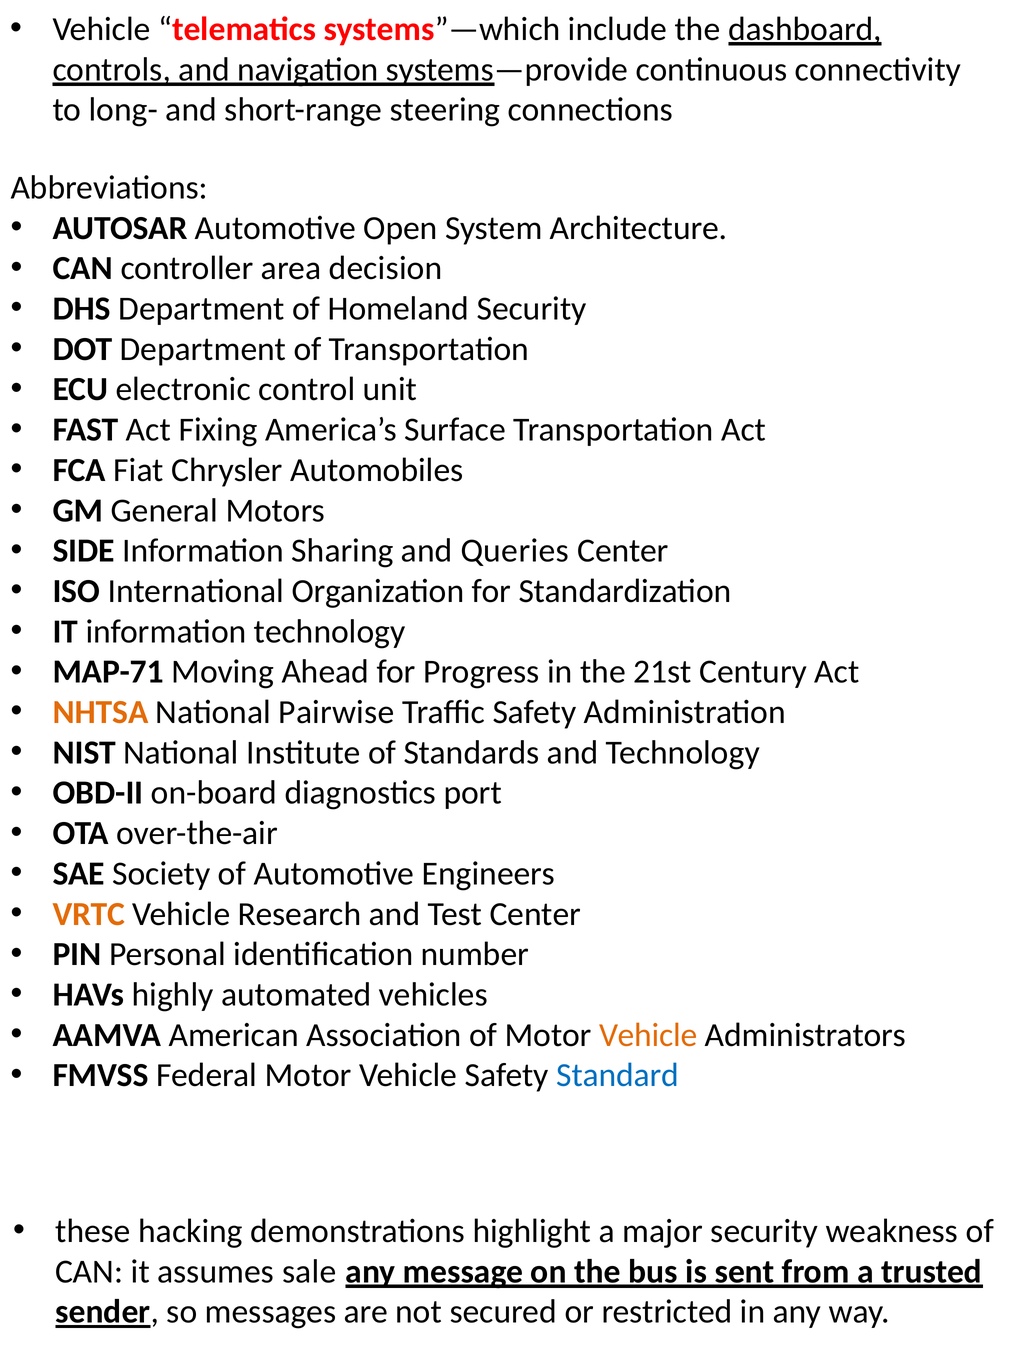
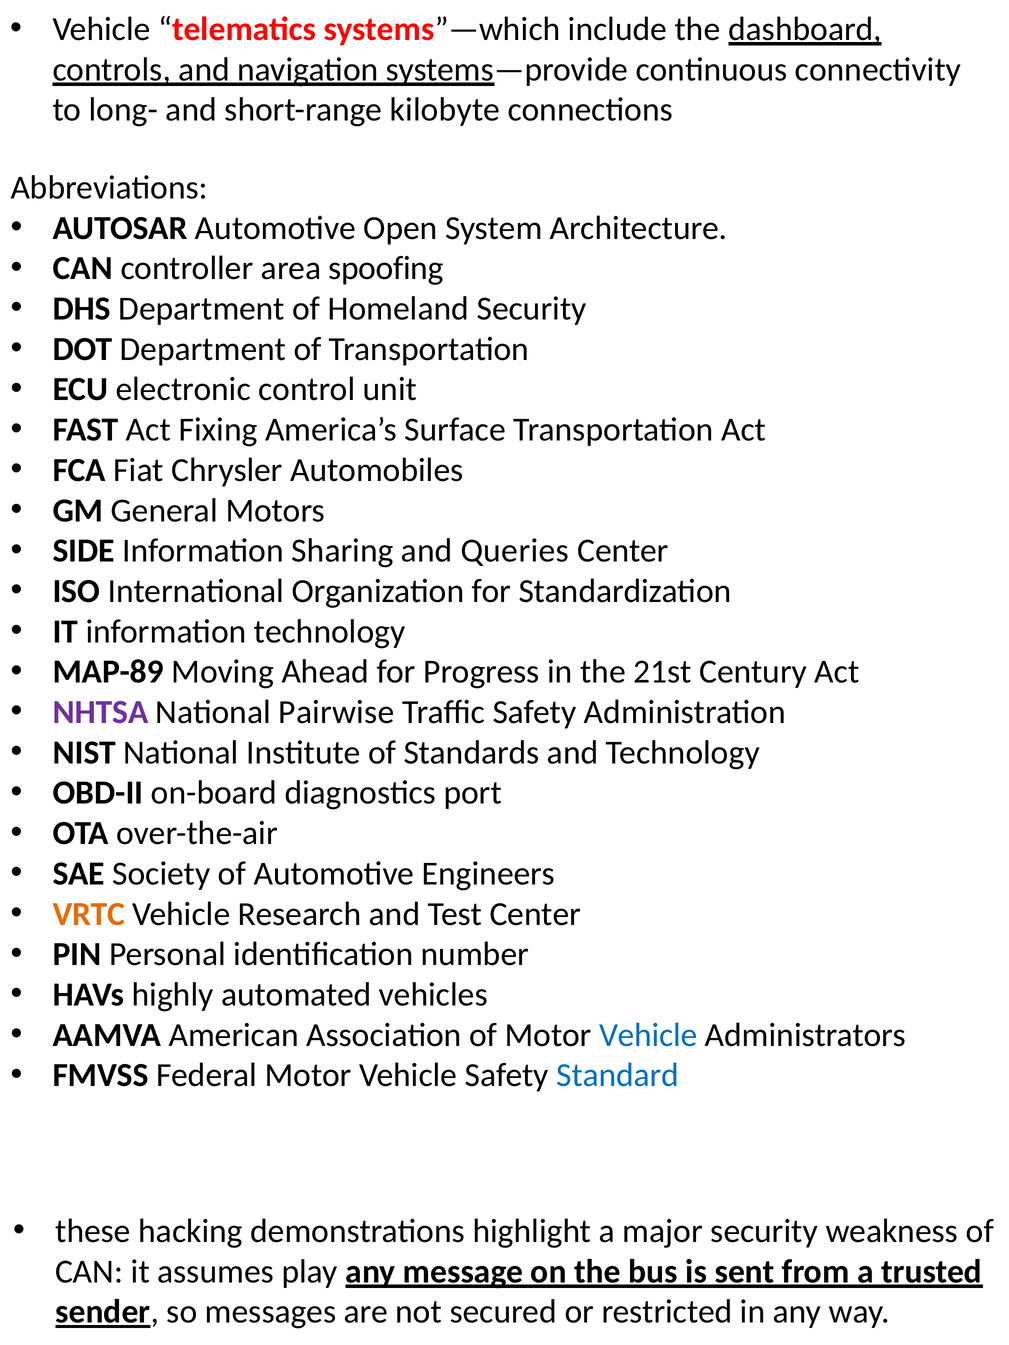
steering: steering -> kilobyte (445, 110)
decision: decision -> spoofing (386, 268)
MAP-71: MAP-71 -> MAP-89 (108, 672)
NHTSA colour: orange -> purple (100, 712)
Vehicle colour: orange -> blue (648, 1035)
sale: sale -> play (310, 1272)
